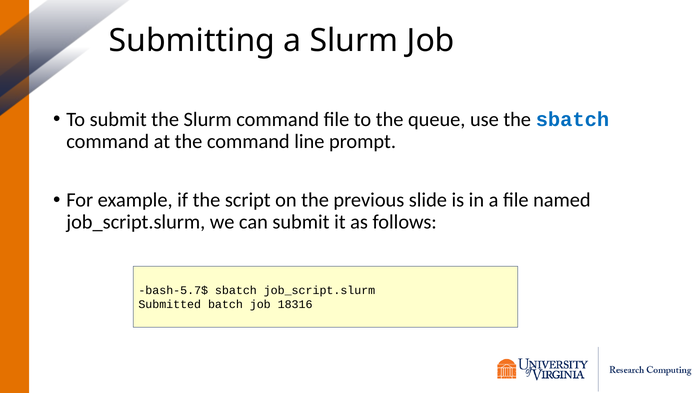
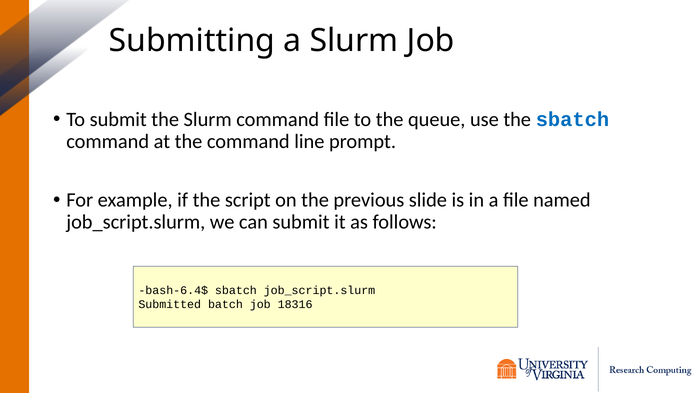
bash-5.7$: bash-5.7$ -> bash-6.4$ (173, 291)
